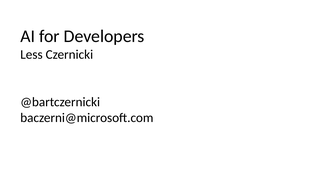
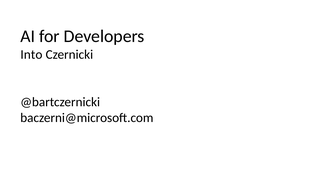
Less: Less -> Into (31, 54)
